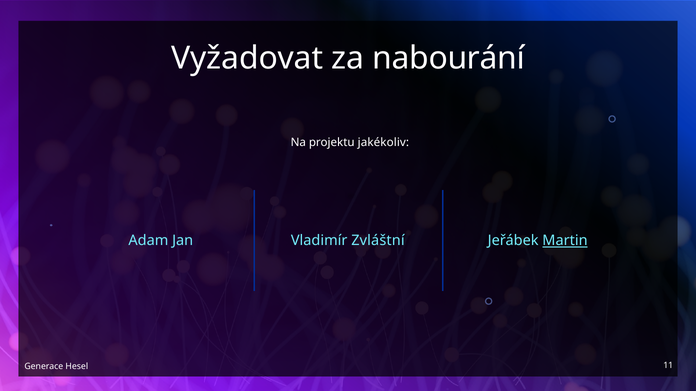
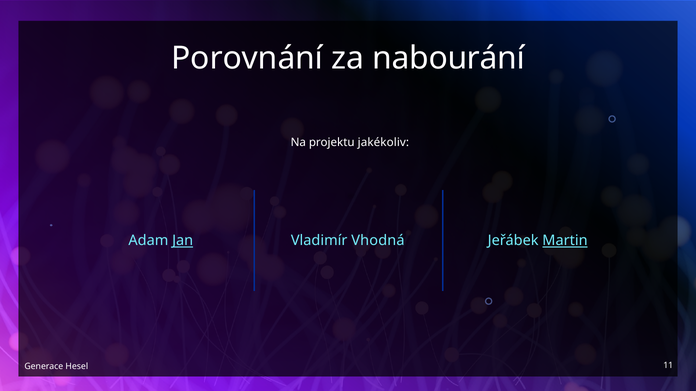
Vyžadovat: Vyžadovat -> Porovnání (247, 58)
Jan underline: none -> present (183, 241)
Zvláštní: Zvláštní -> Vhodná (378, 241)
